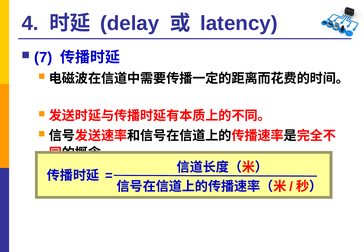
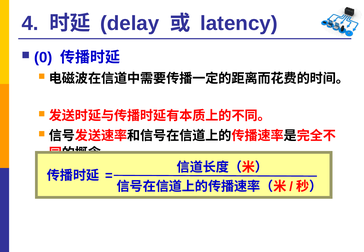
7: 7 -> 0 (43, 57)
